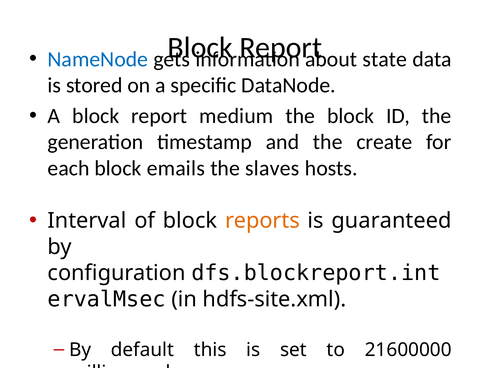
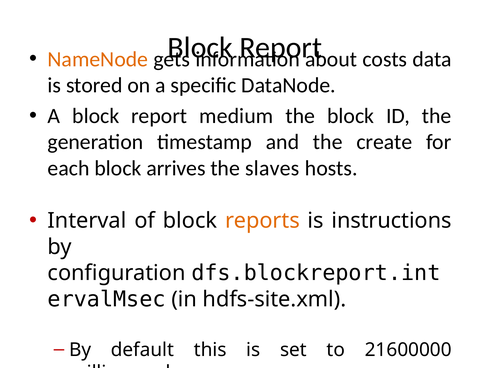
NameNode colour: blue -> orange (98, 59)
state: state -> costs (385, 59)
emails: emails -> arrives (176, 168)
guaranteed: guaranteed -> instructions (392, 220)
